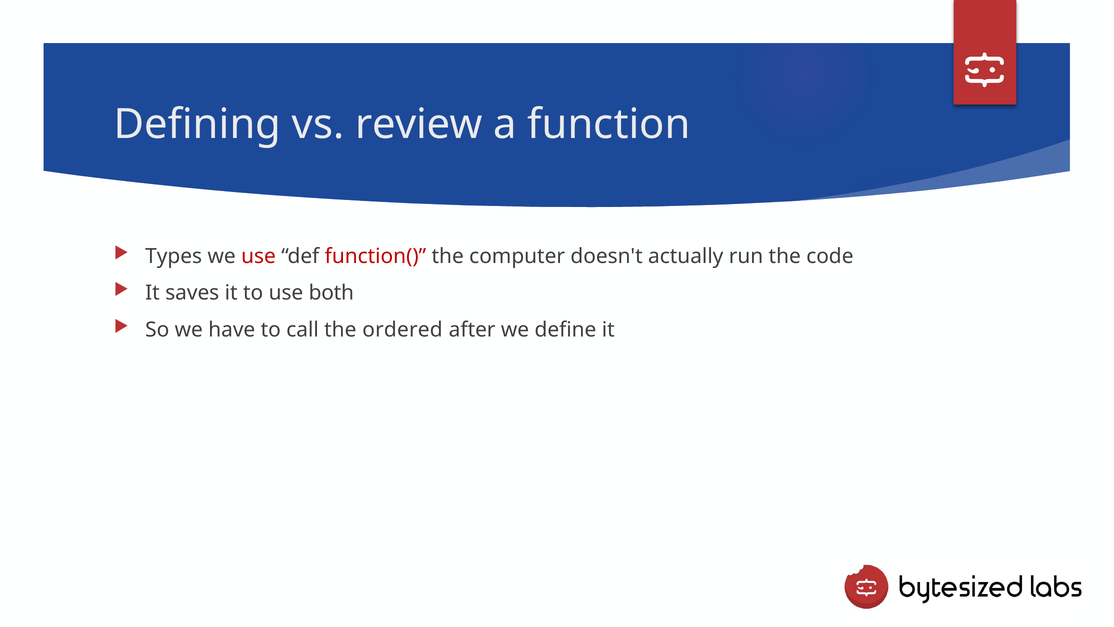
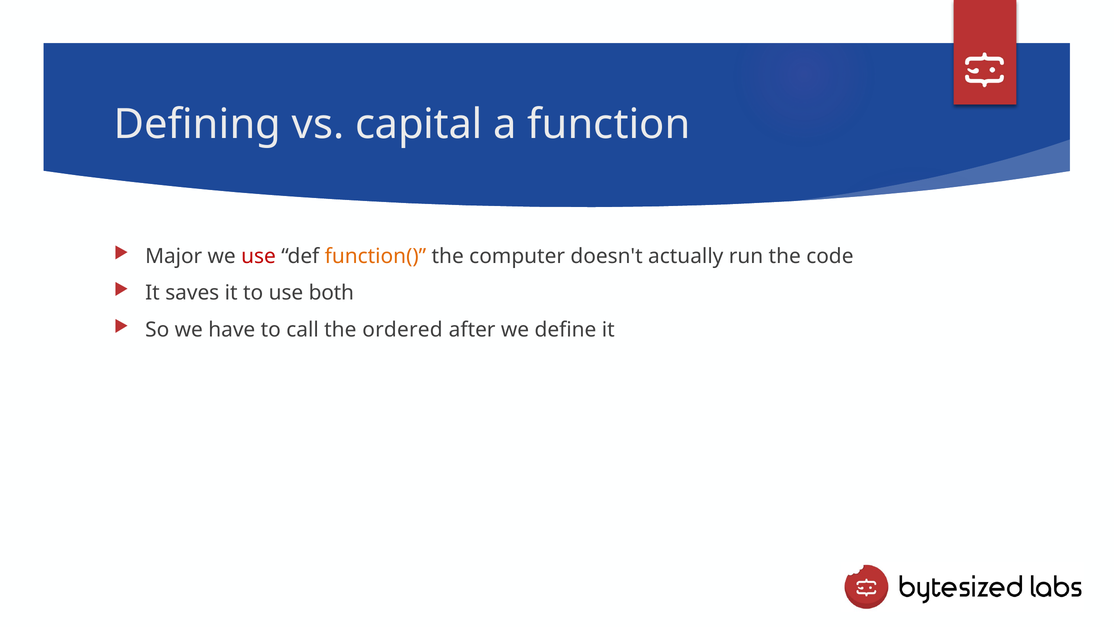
review: review -> capital (419, 124)
Types: Types -> Major (174, 256)
function( colour: red -> orange (375, 256)
